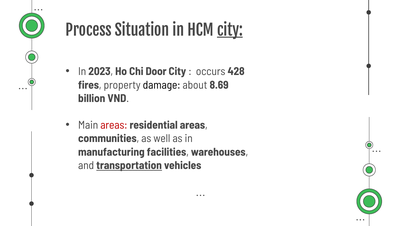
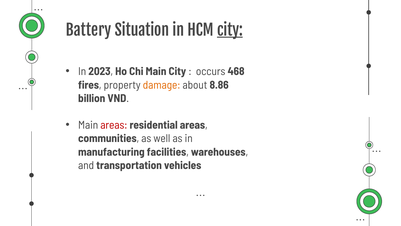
Process: Process -> Battery (88, 31)
Chi Door: Door -> Main (156, 71)
428: 428 -> 468 (236, 71)
damage colour: black -> orange (162, 85)
8.69: 8.69 -> 8.86 (219, 85)
transportation underline: present -> none (129, 165)
